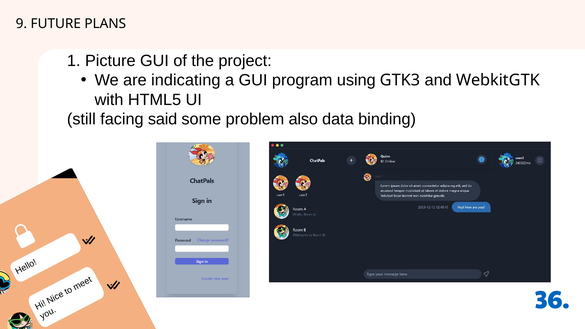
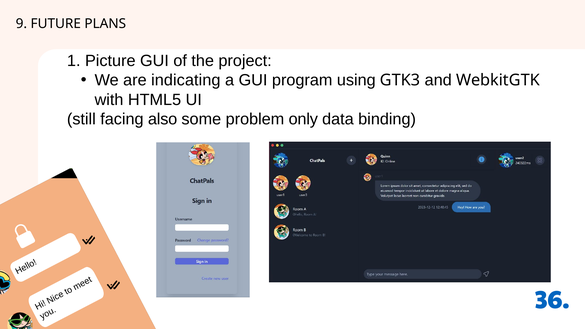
said: said -> also (163, 119)
also: also -> only (303, 119)
